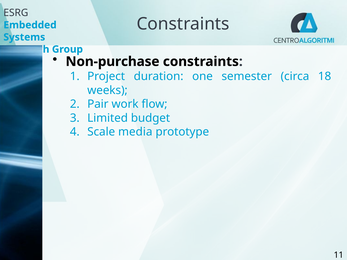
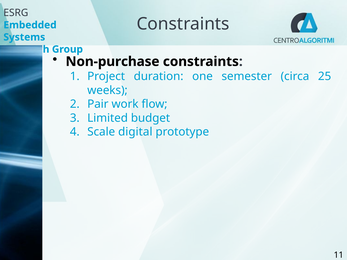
18: 18 -> 25 (325, 76)
media: media -> digital (135, 132)
